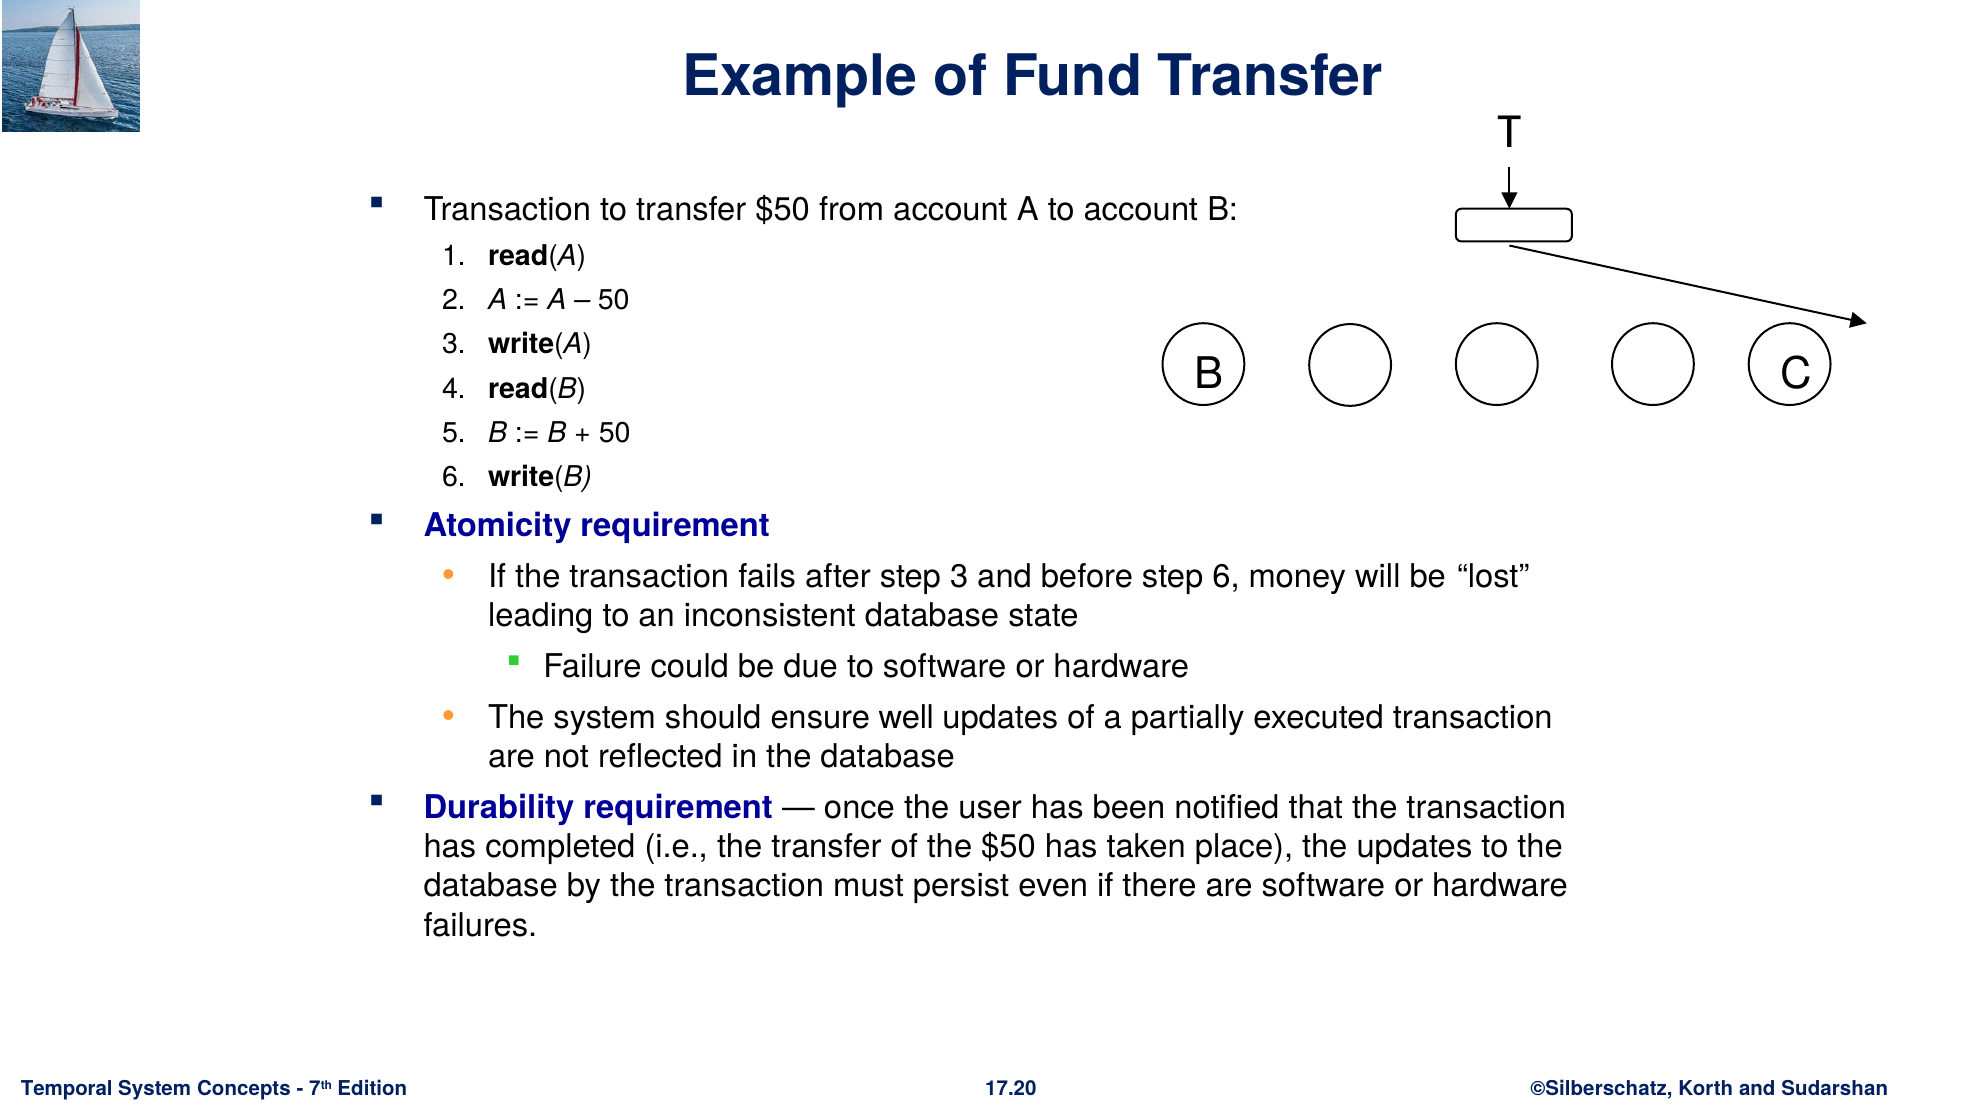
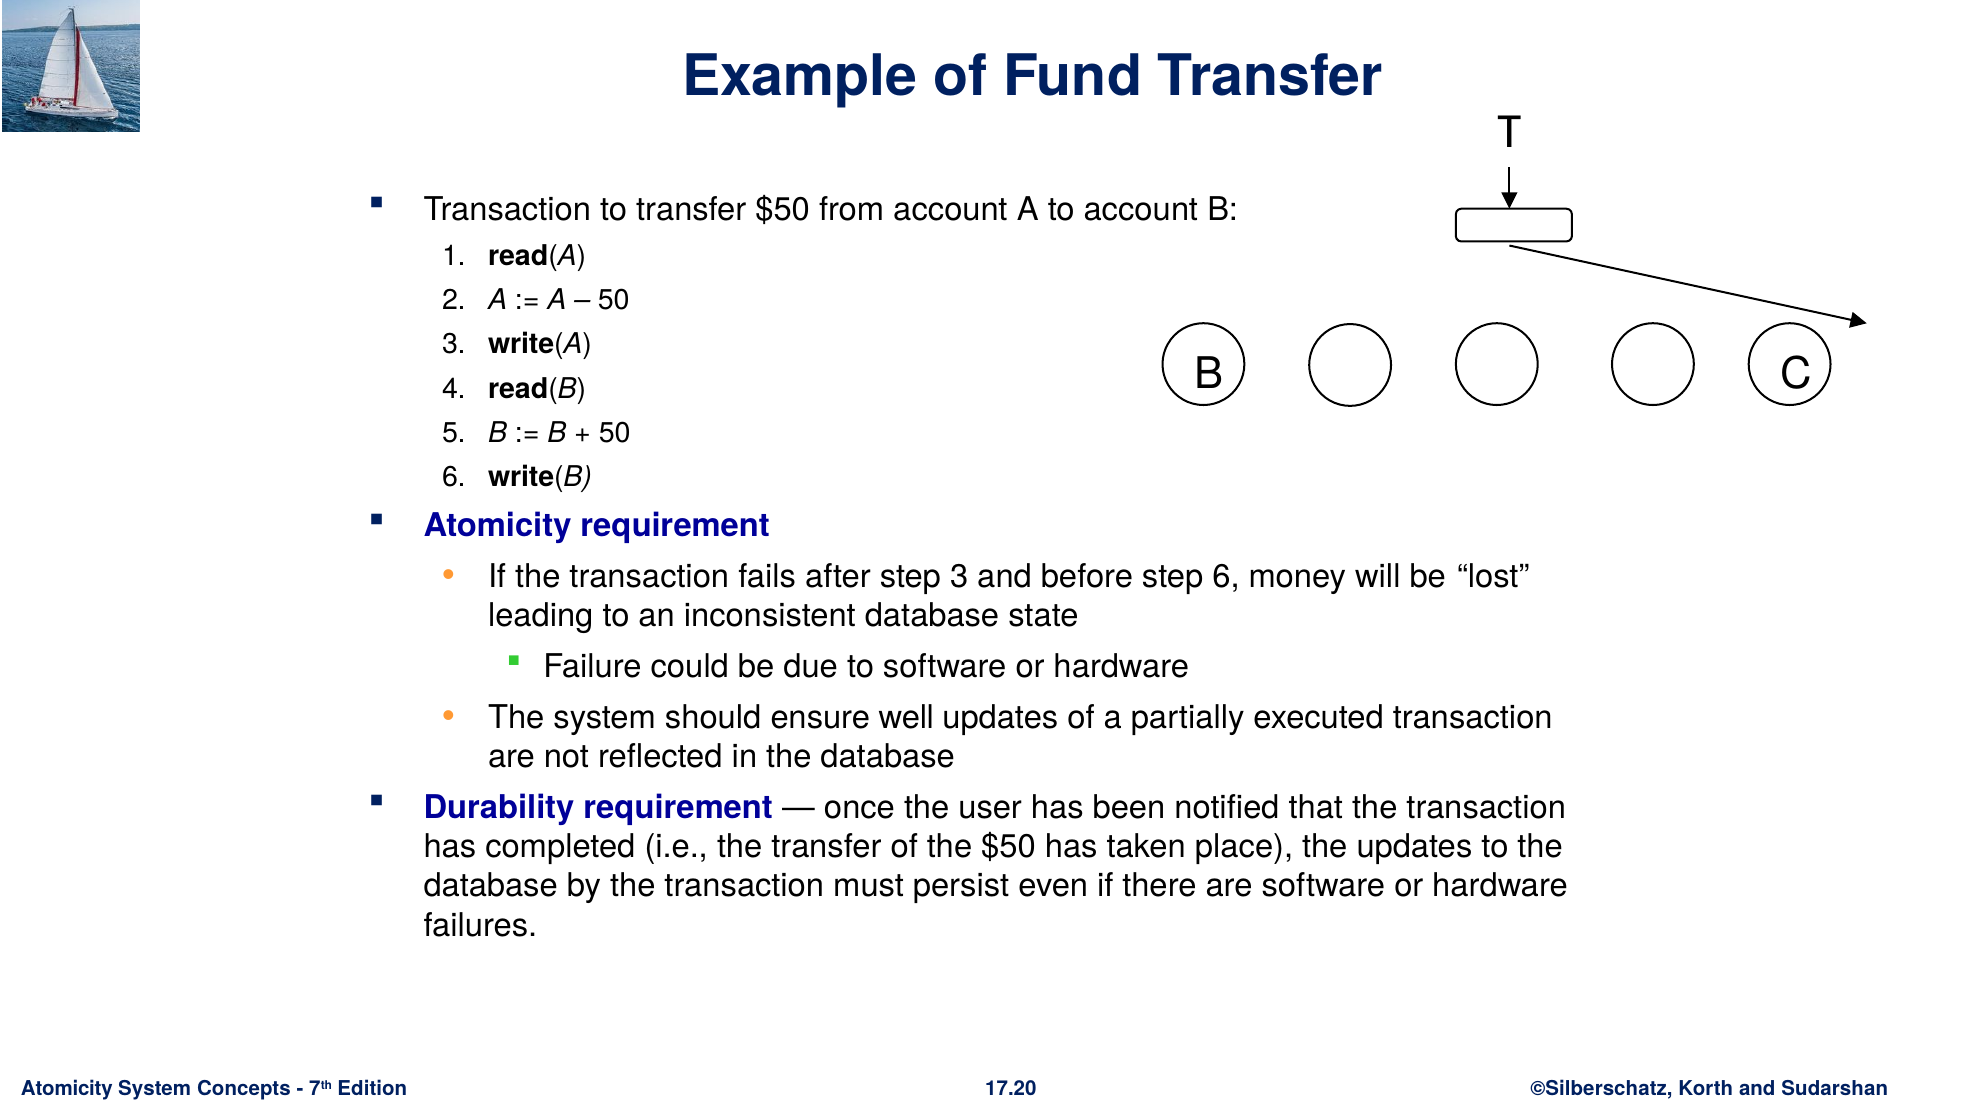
Temporal: Temporal -> Atomicity (67, 1089)
